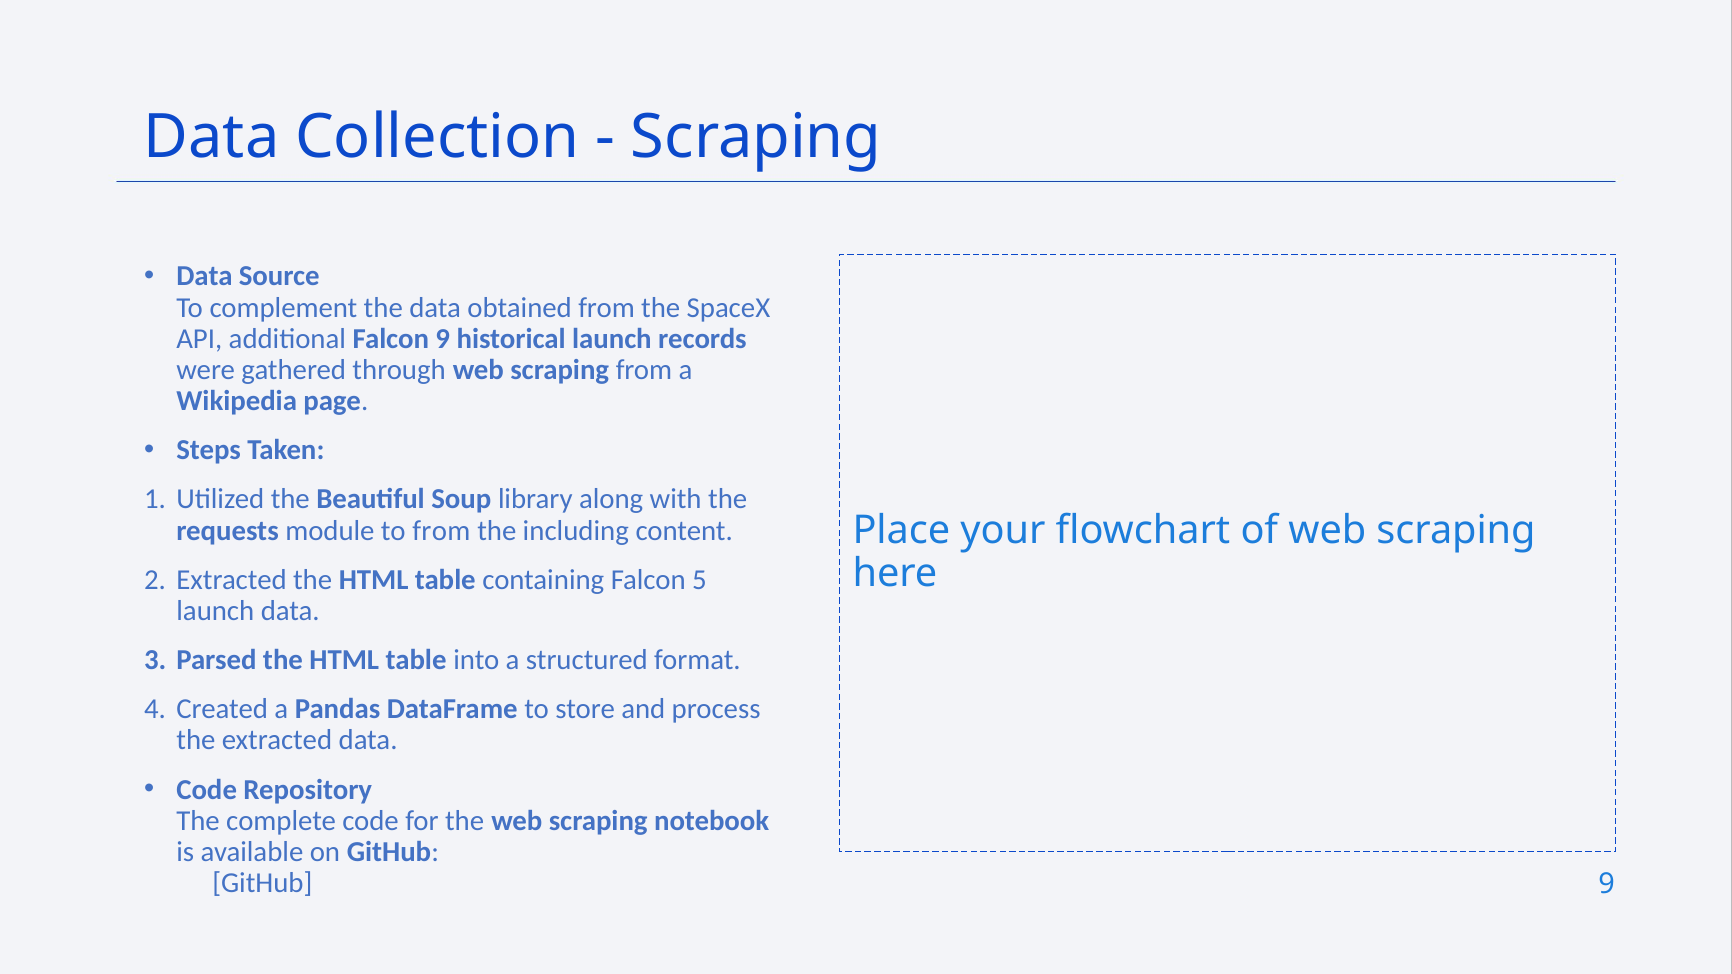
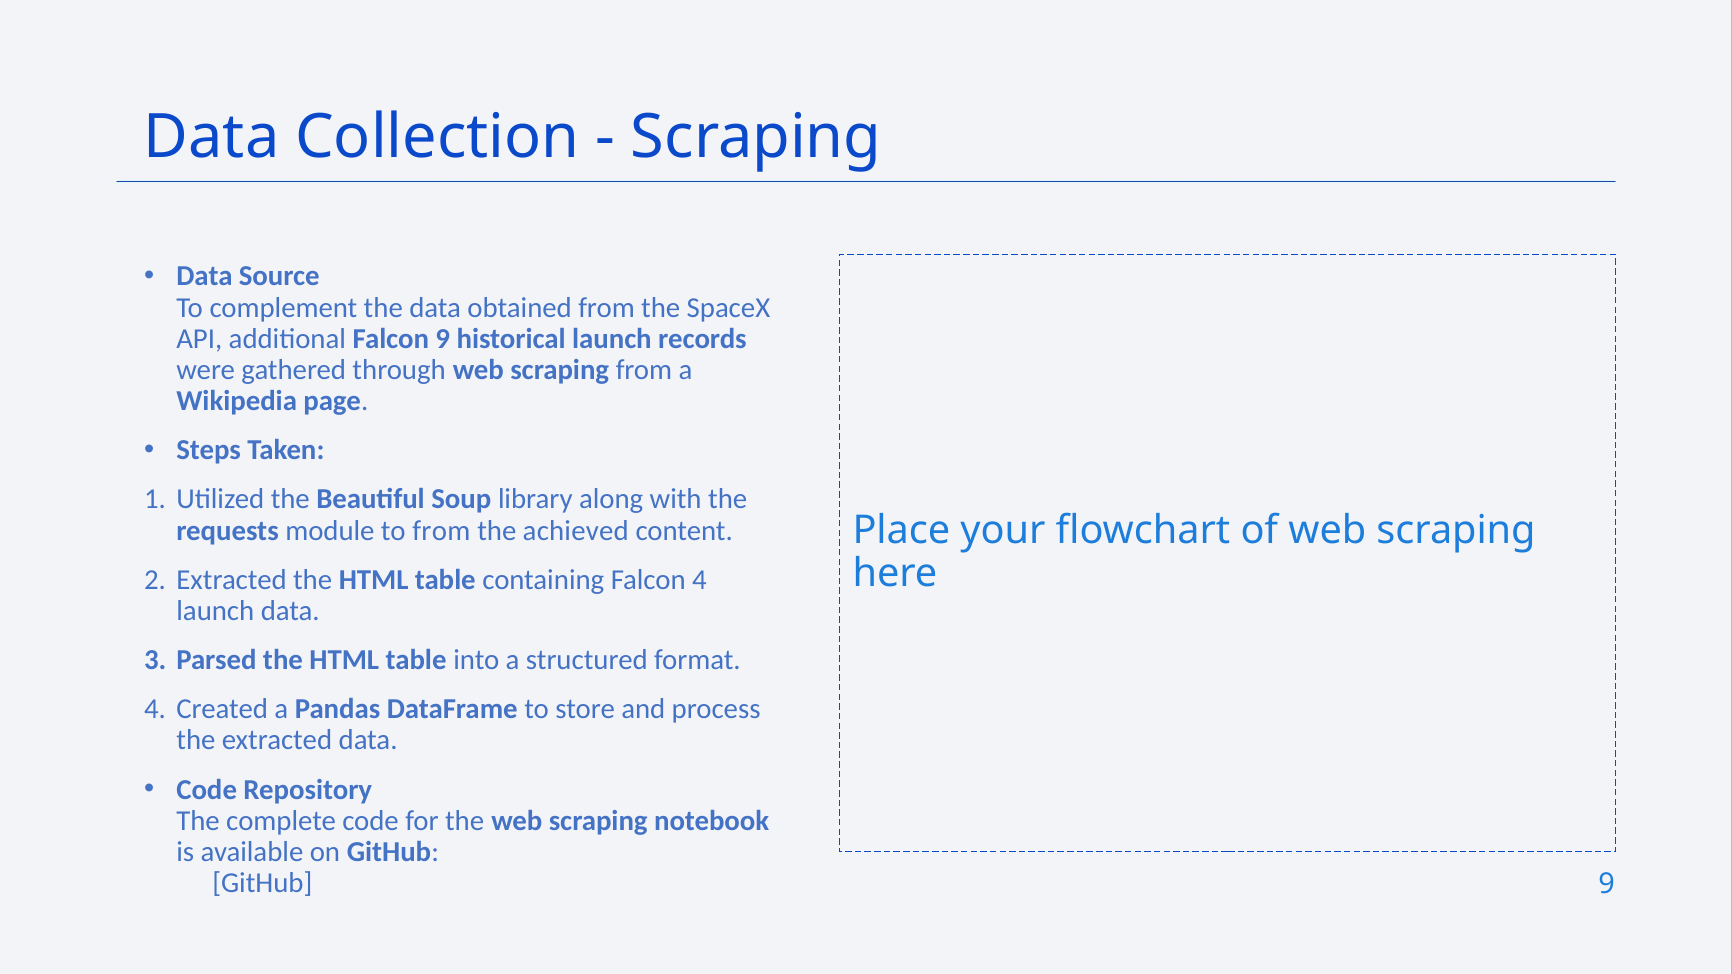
including: including -> achieved (576, 531)
Falcon 5: 5 -> 4 (700, 580)
